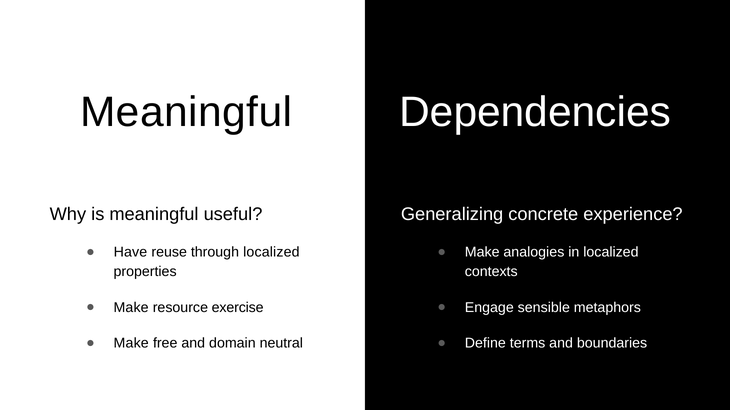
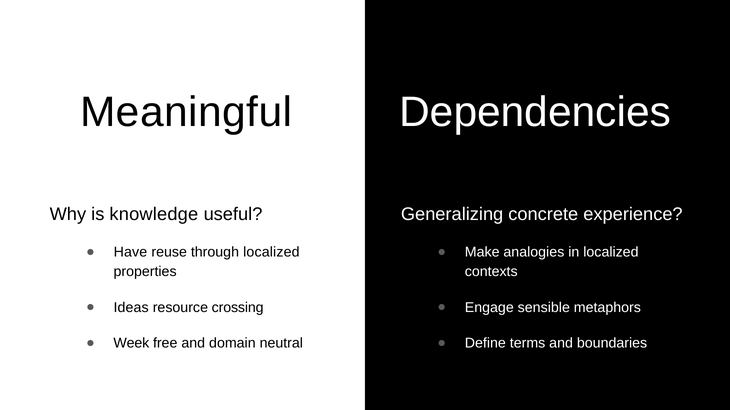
is meaningful: meaningful -> knowledge (154, 215)
Make: Make -> Ideas (131, 308)
exercise: exercise -> crossing (238, 308)
Make: Make -> Week (131, 344)
